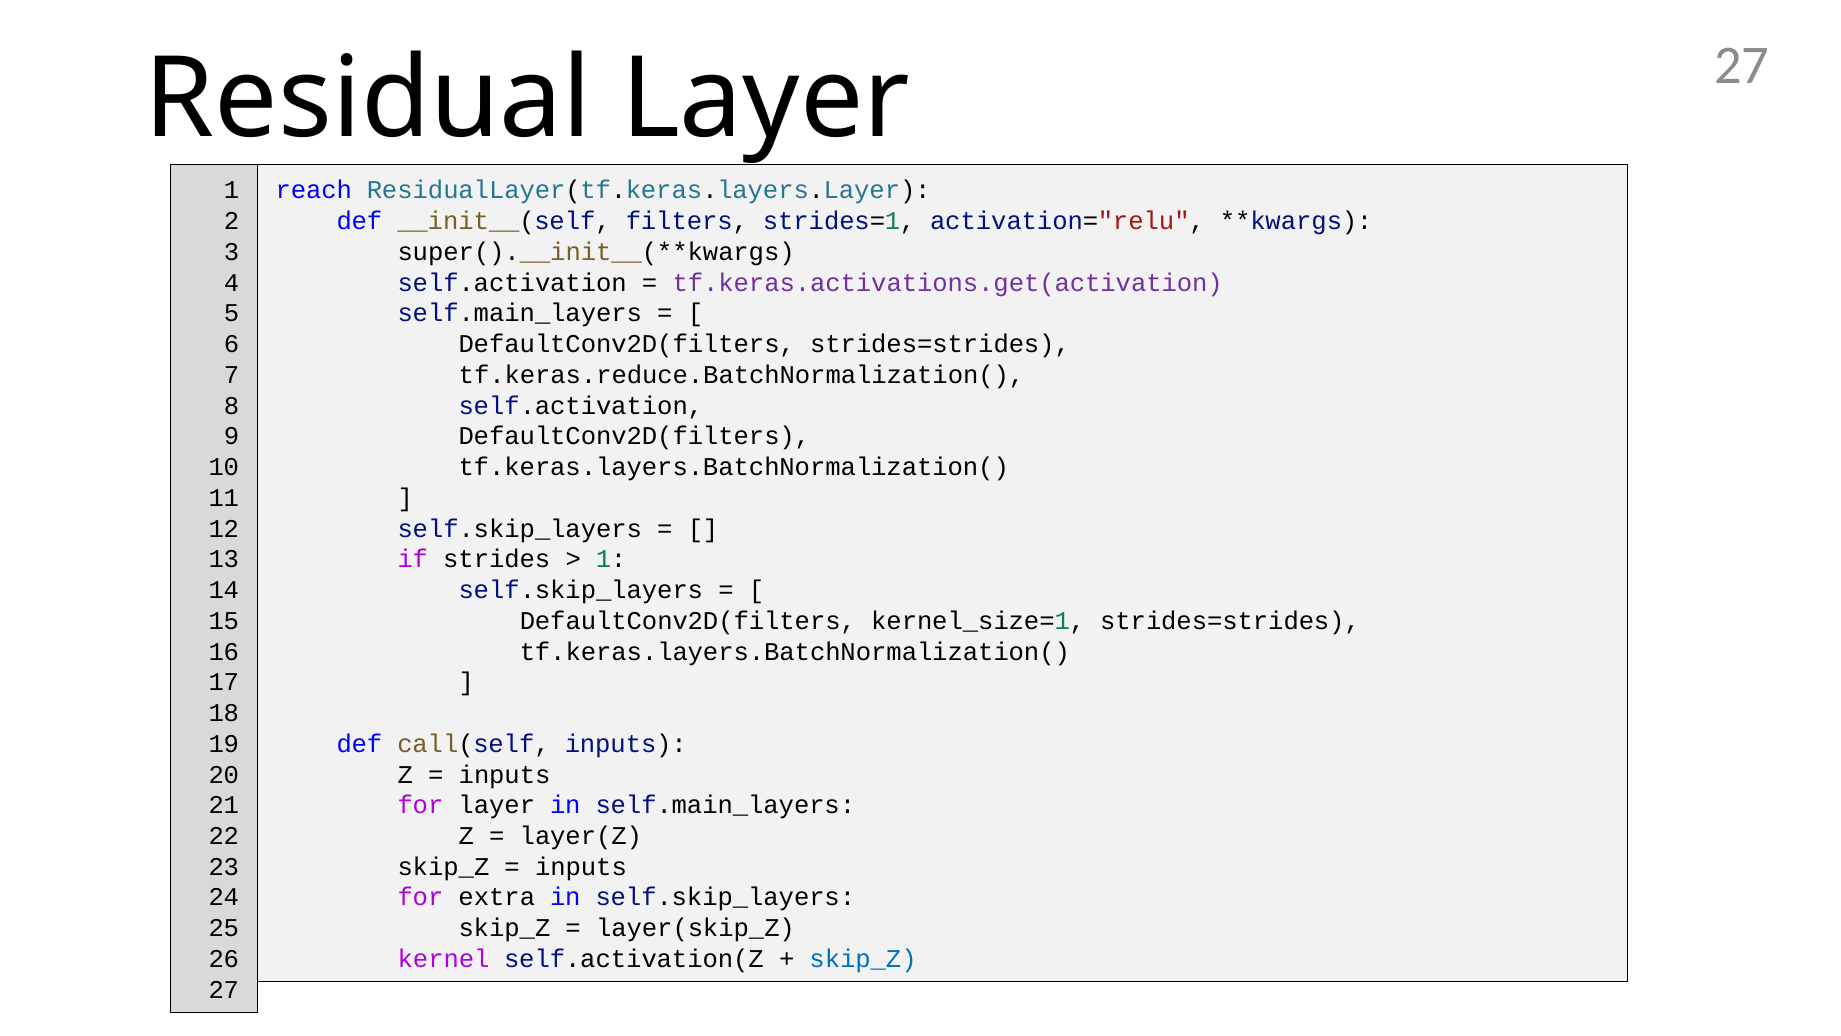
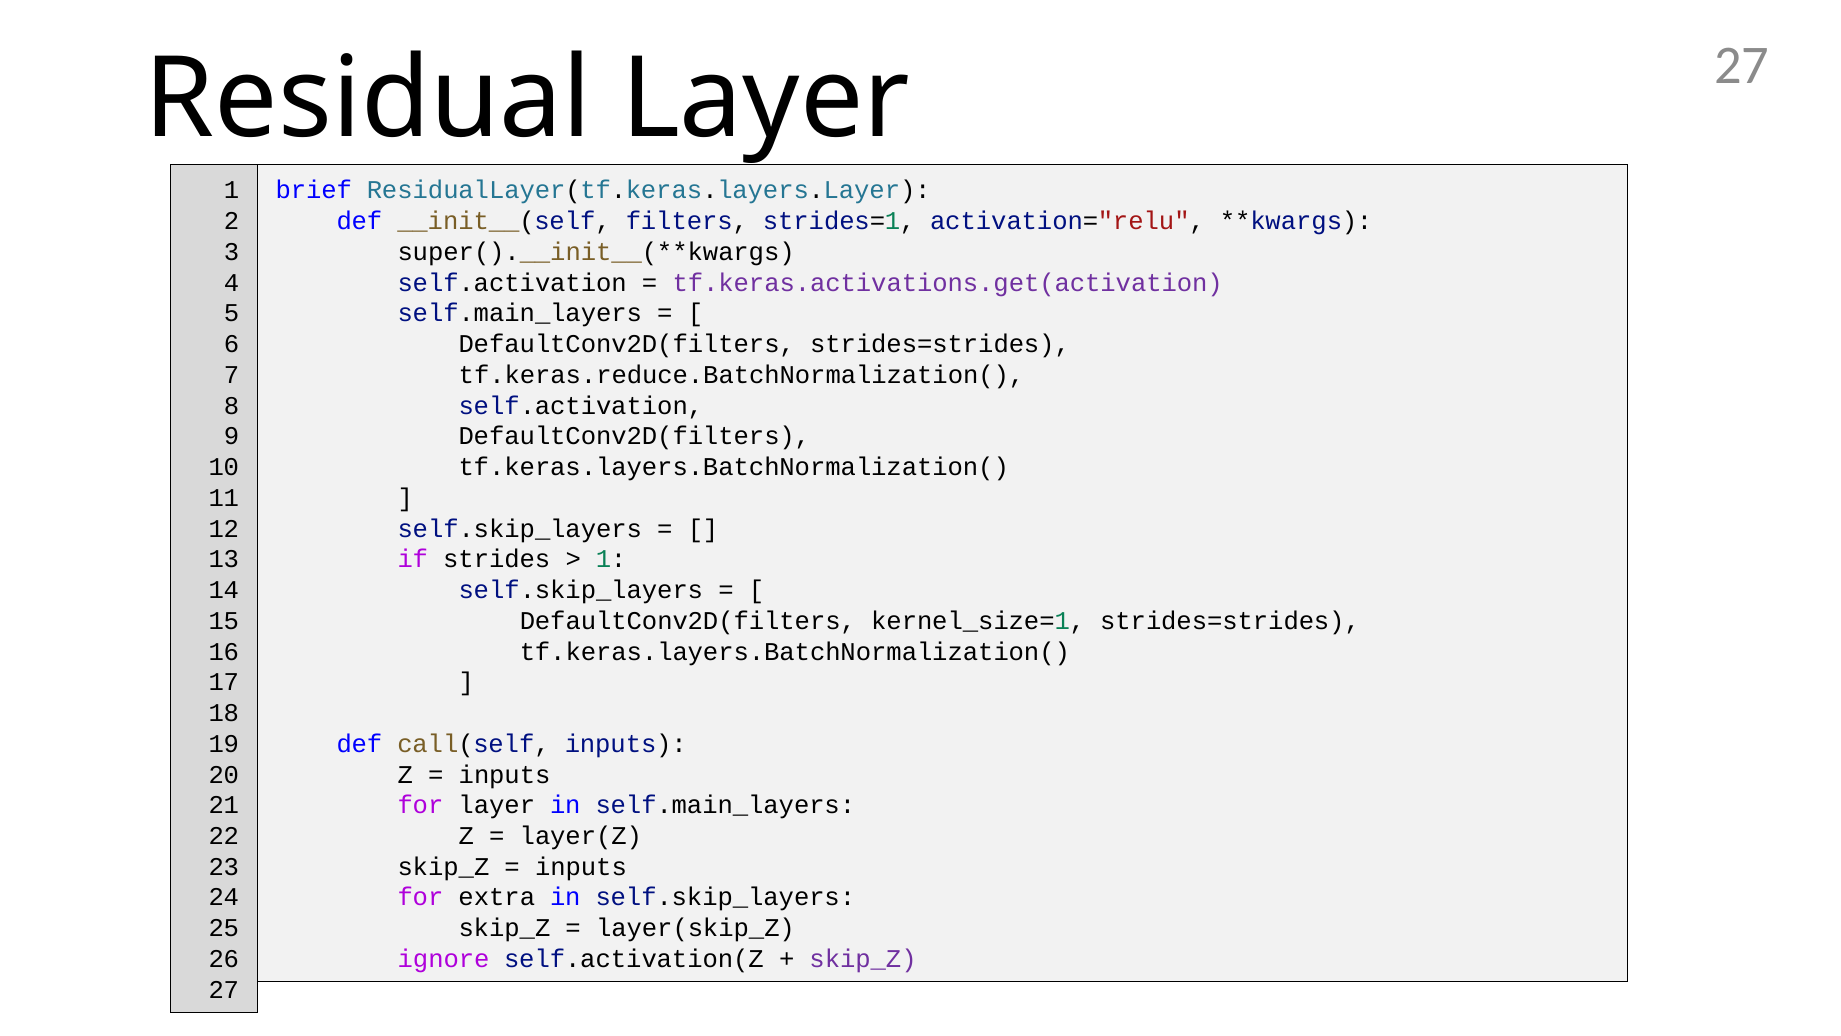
reach: reach -> brief (314, 190)
kernel: kernel -> ignore (444, 959)
skip_Z colour: blue -> purple (863, 959)
